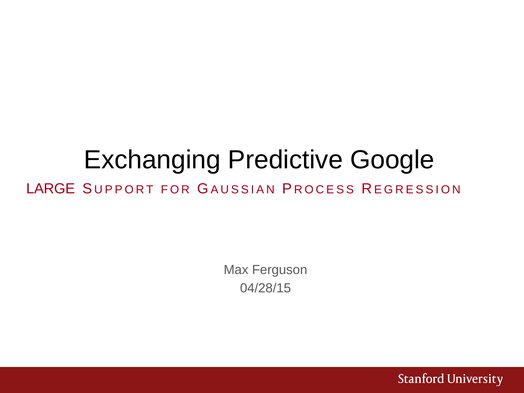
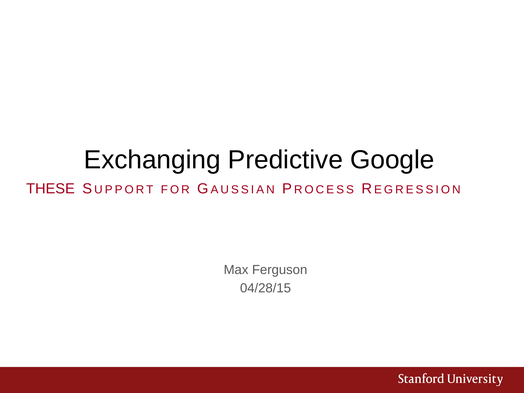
LARGE: LARGE -> THESE (50, 189)
